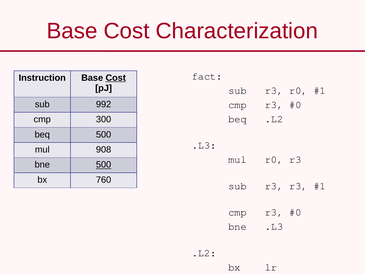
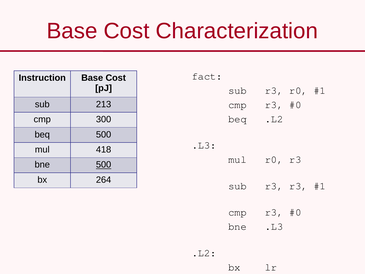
Cost underline: present -> none (116, 78)
992: 992 -> 213 (104, 104)
908: 908 -> 418 (104, 149)
760: 760 -> 264 (104, 180)
